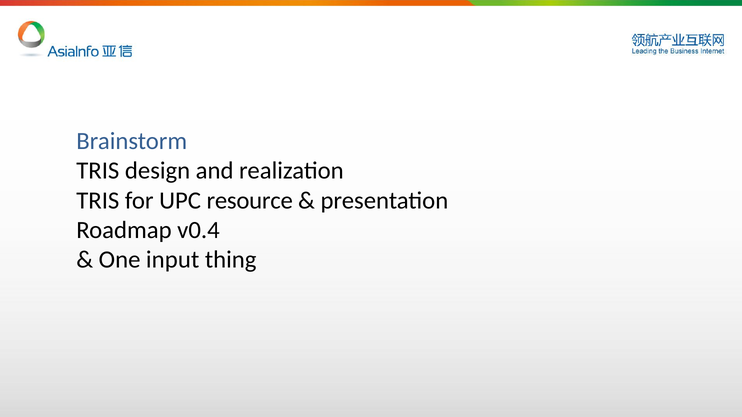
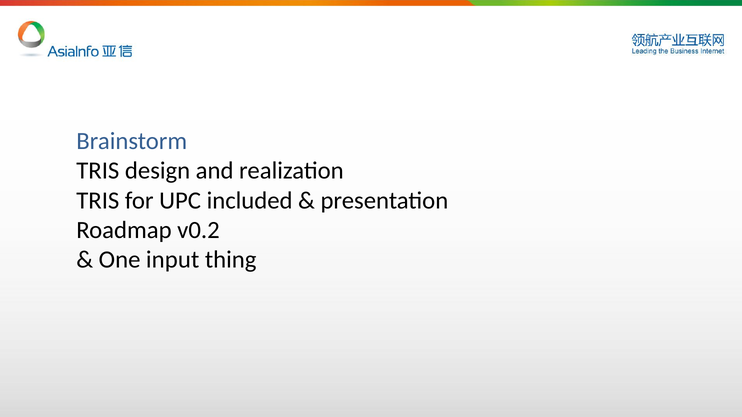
resource: resource -> included (250, 201)
v0.4: v0.4 -> v0.2 (198, 230)
